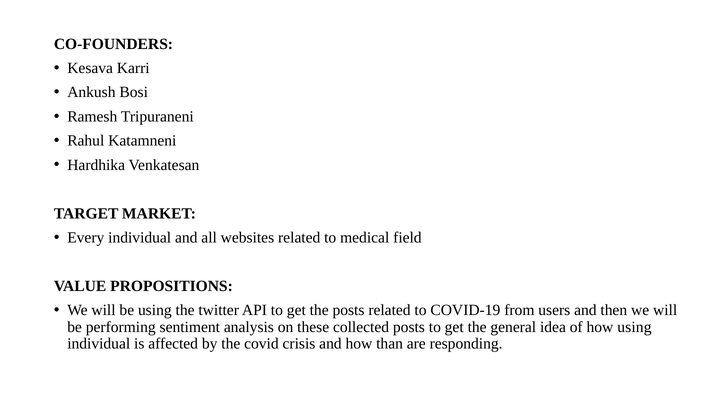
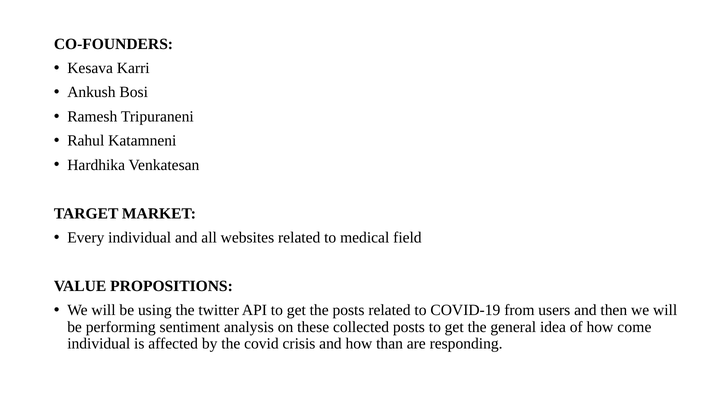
how using: using -> come (634, 327)
